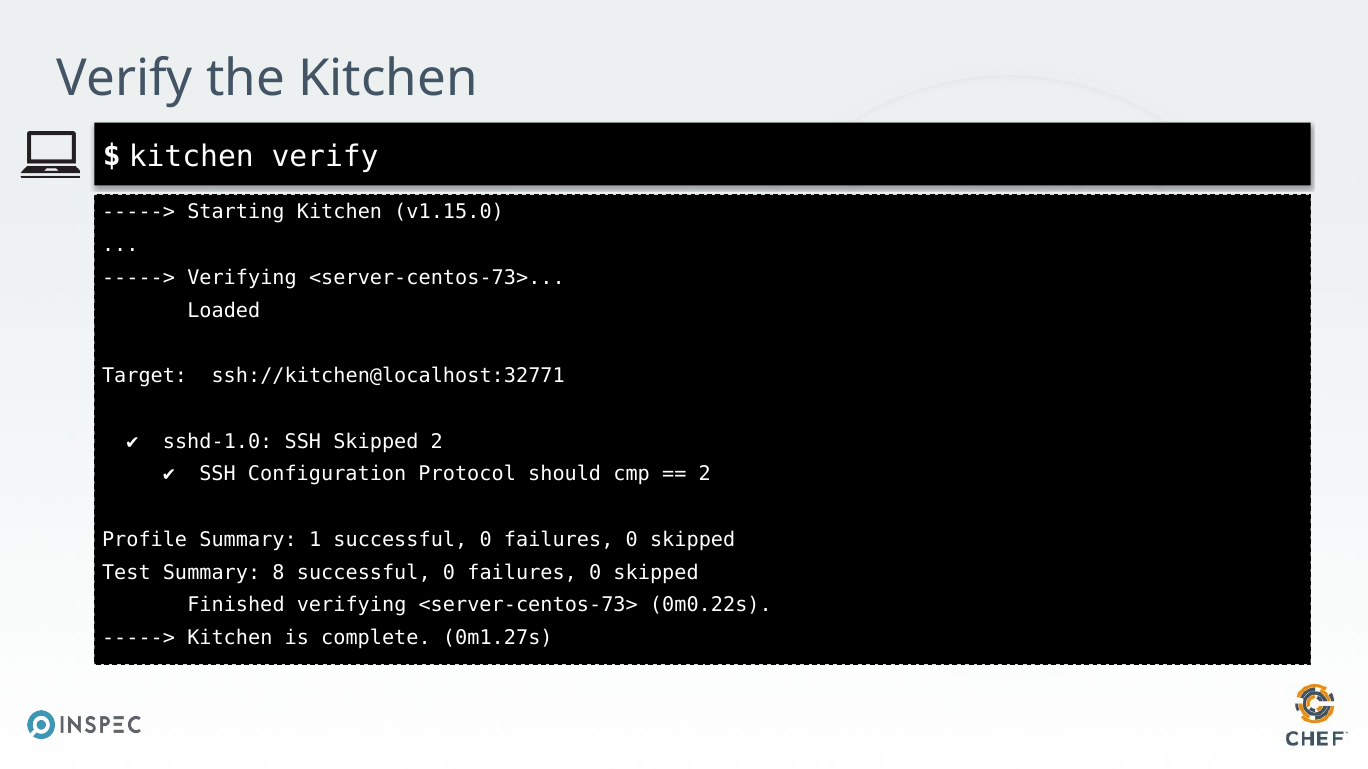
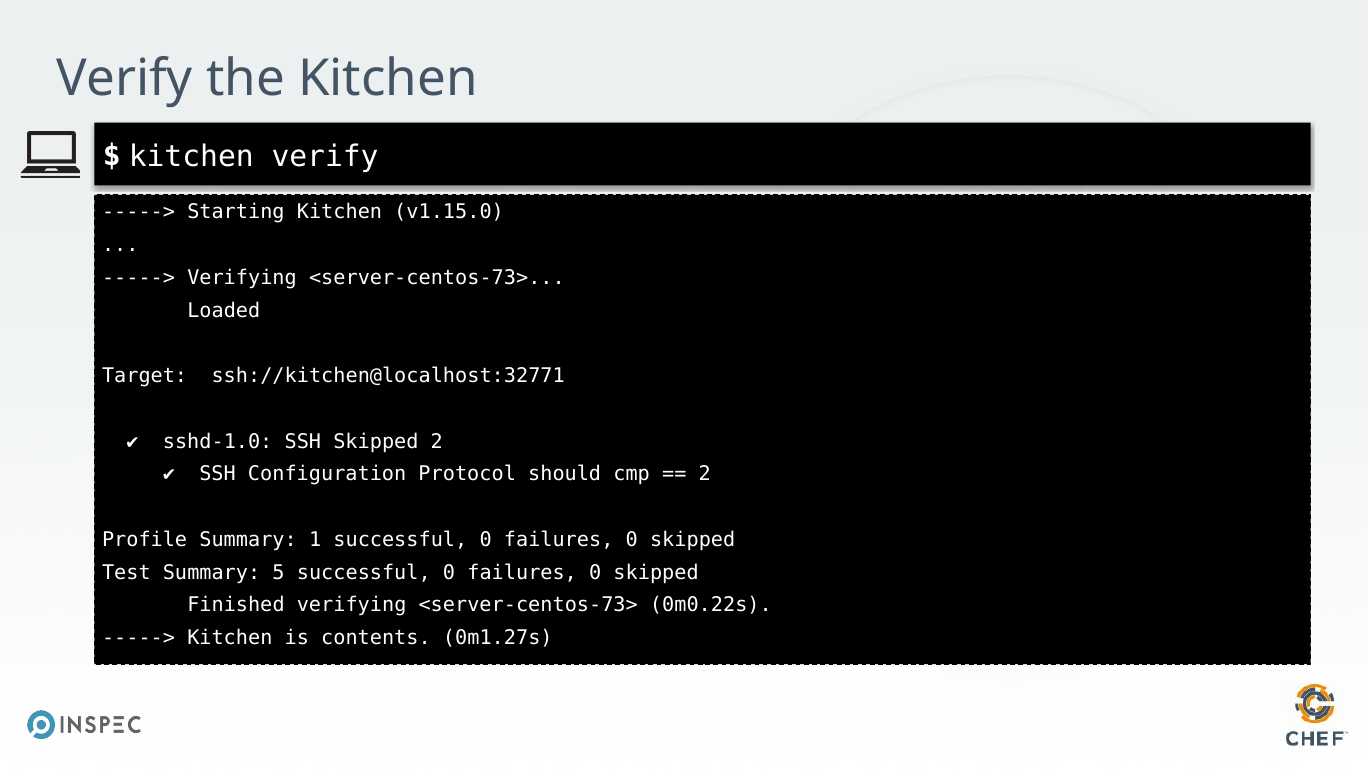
8: 8 -> 5 (279, 573)
complete: complete -> contents (376, 638)
